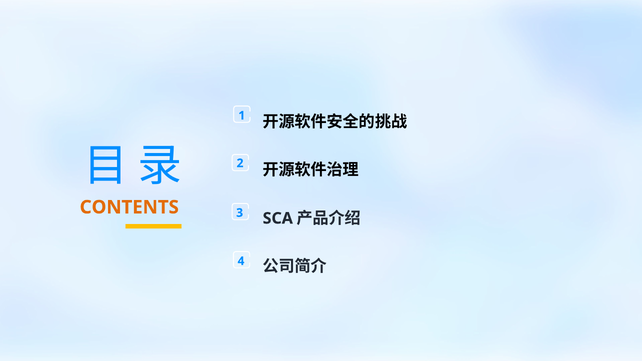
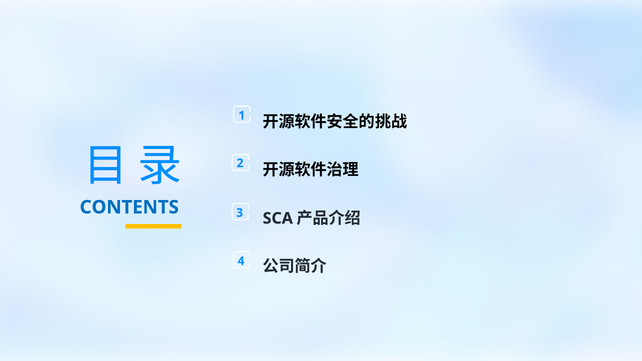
CONTENTS colour: orange -> blue (129, 207)
